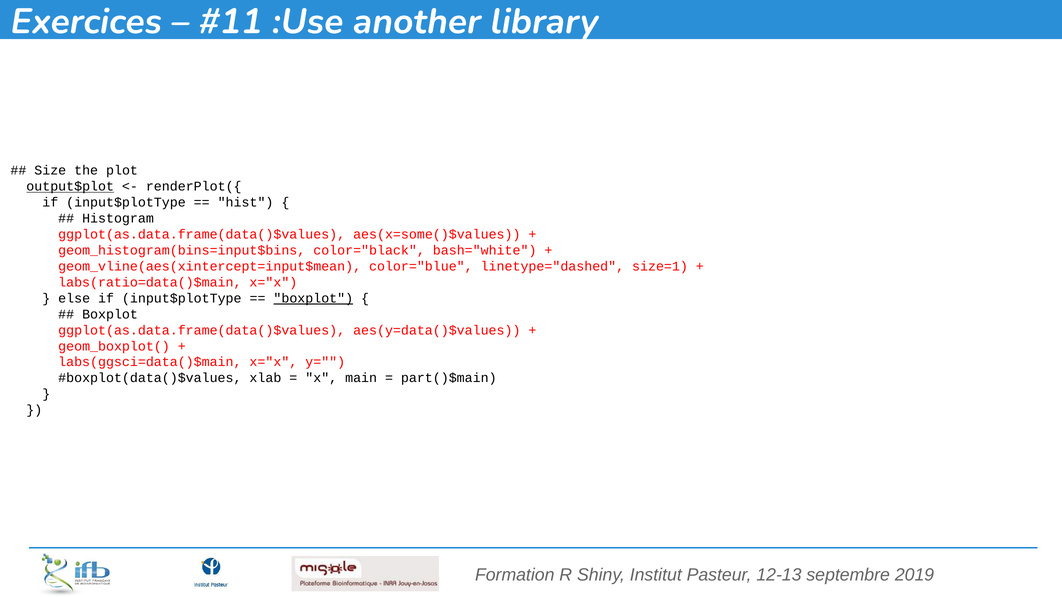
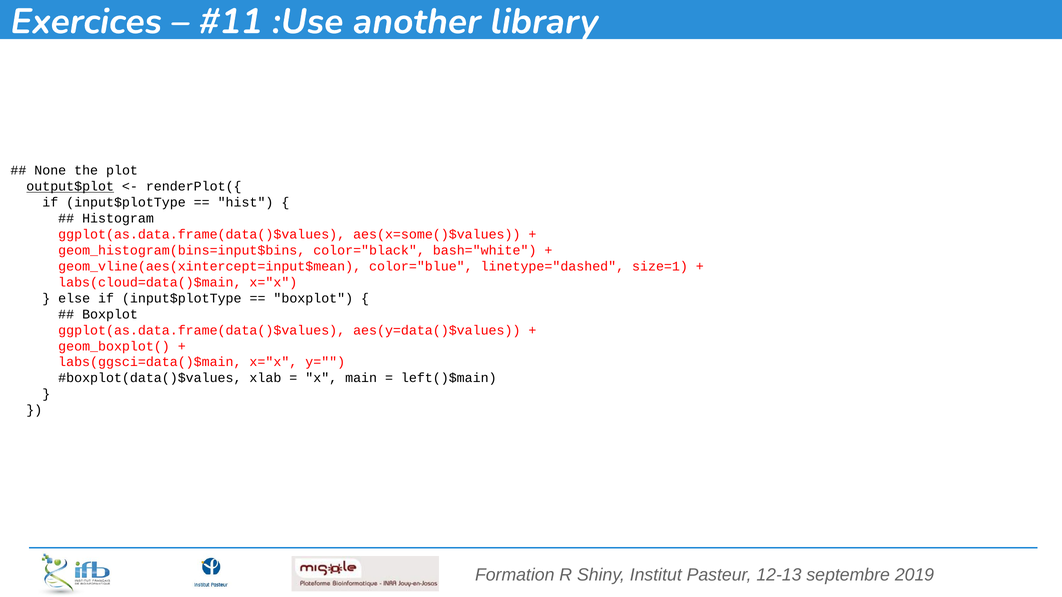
Size: Size -> None (50, 171)
labs(ratio=data()$main: labs(ratio=data()$main -> labs(cloud=data()$main (150, 282)
boxplot underline: present -> none (313, 298)
part()$main: part()$main -> left()$main (449, 378)
